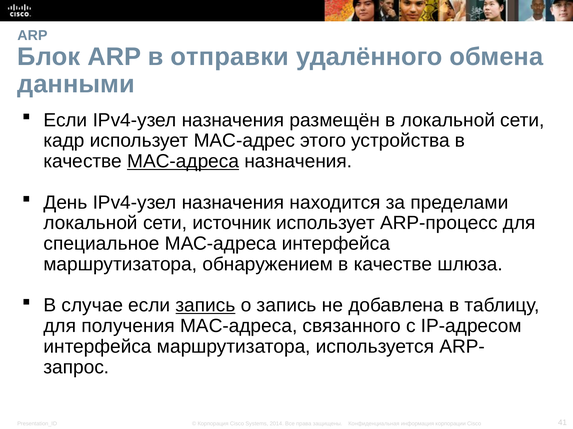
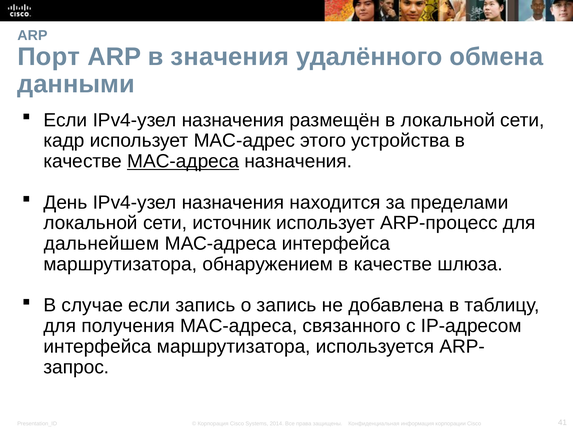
Блок: Блок -> Порт (49, 57)
отправки: отправки -> значения (230, 57)
специальное: специальное -> дальнейшем (101, 244)
запись underline: present -> none (205, 306)
